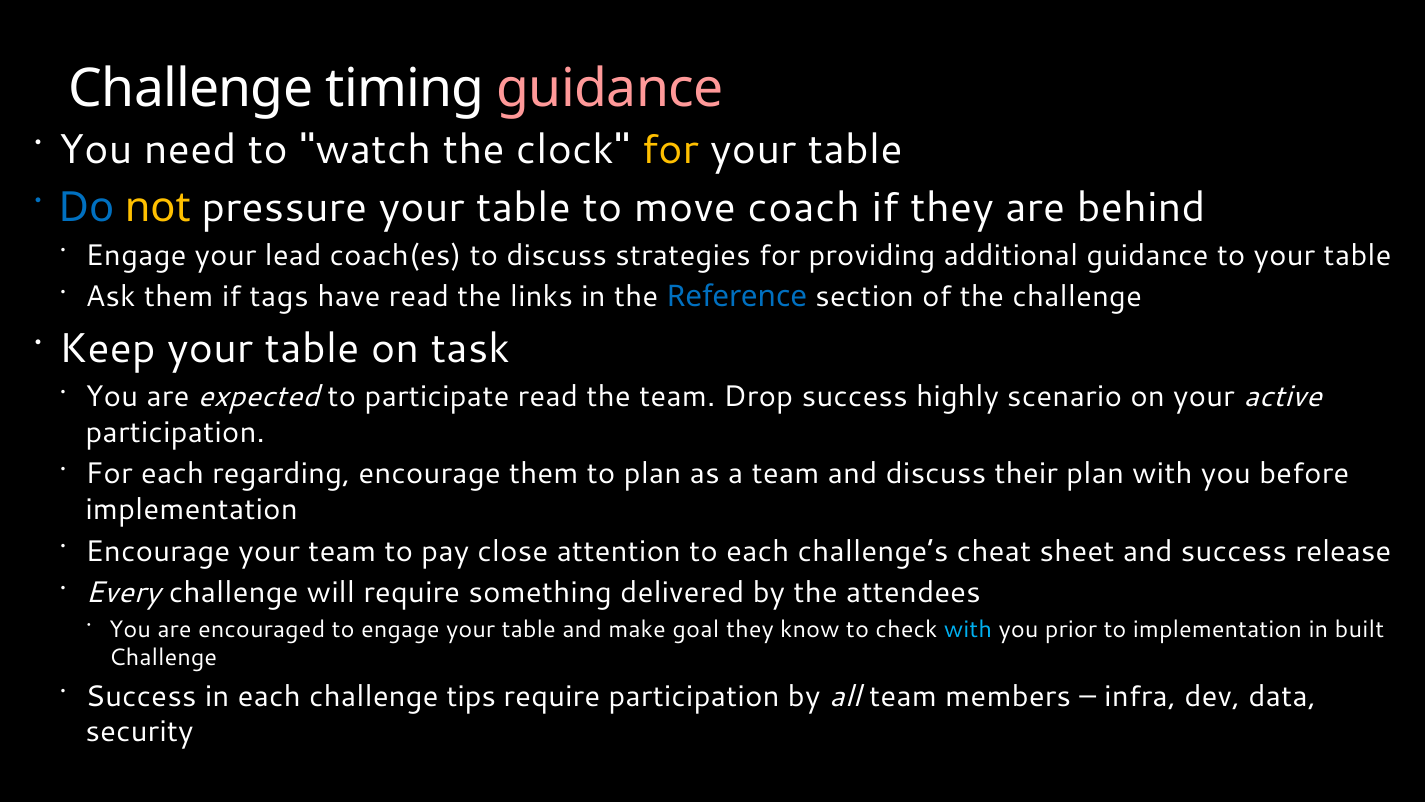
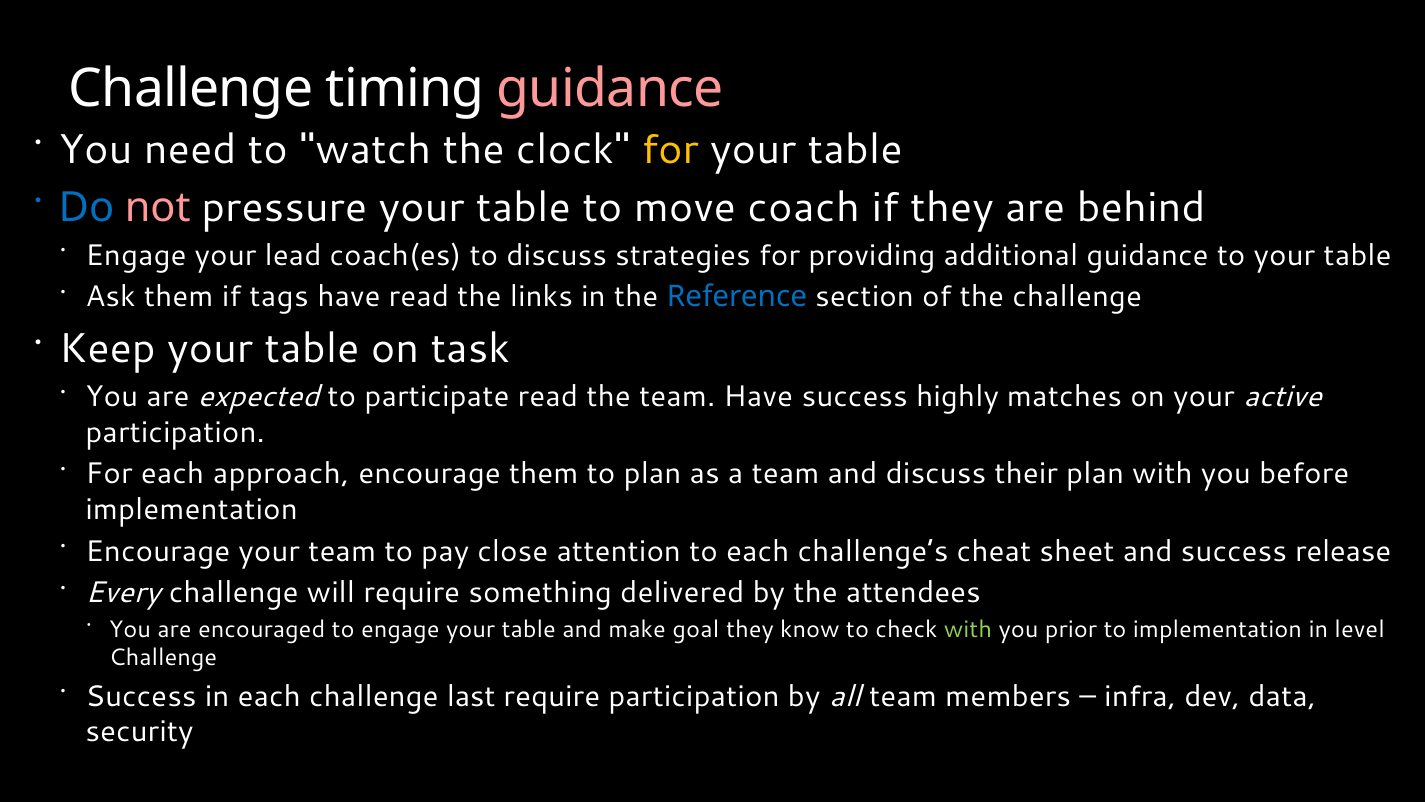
not colour: yellow -> pink (158, 207)
team Drop: Drop -> Have (758, 397)
scenario: scenario -> matches (1065, 397)
regarding: regarding -> approach (281, 474)
with colour: light blue -> light green (968, 629)
built: built -> level (1360, 629)
tips: tips -> last (471, 696)
